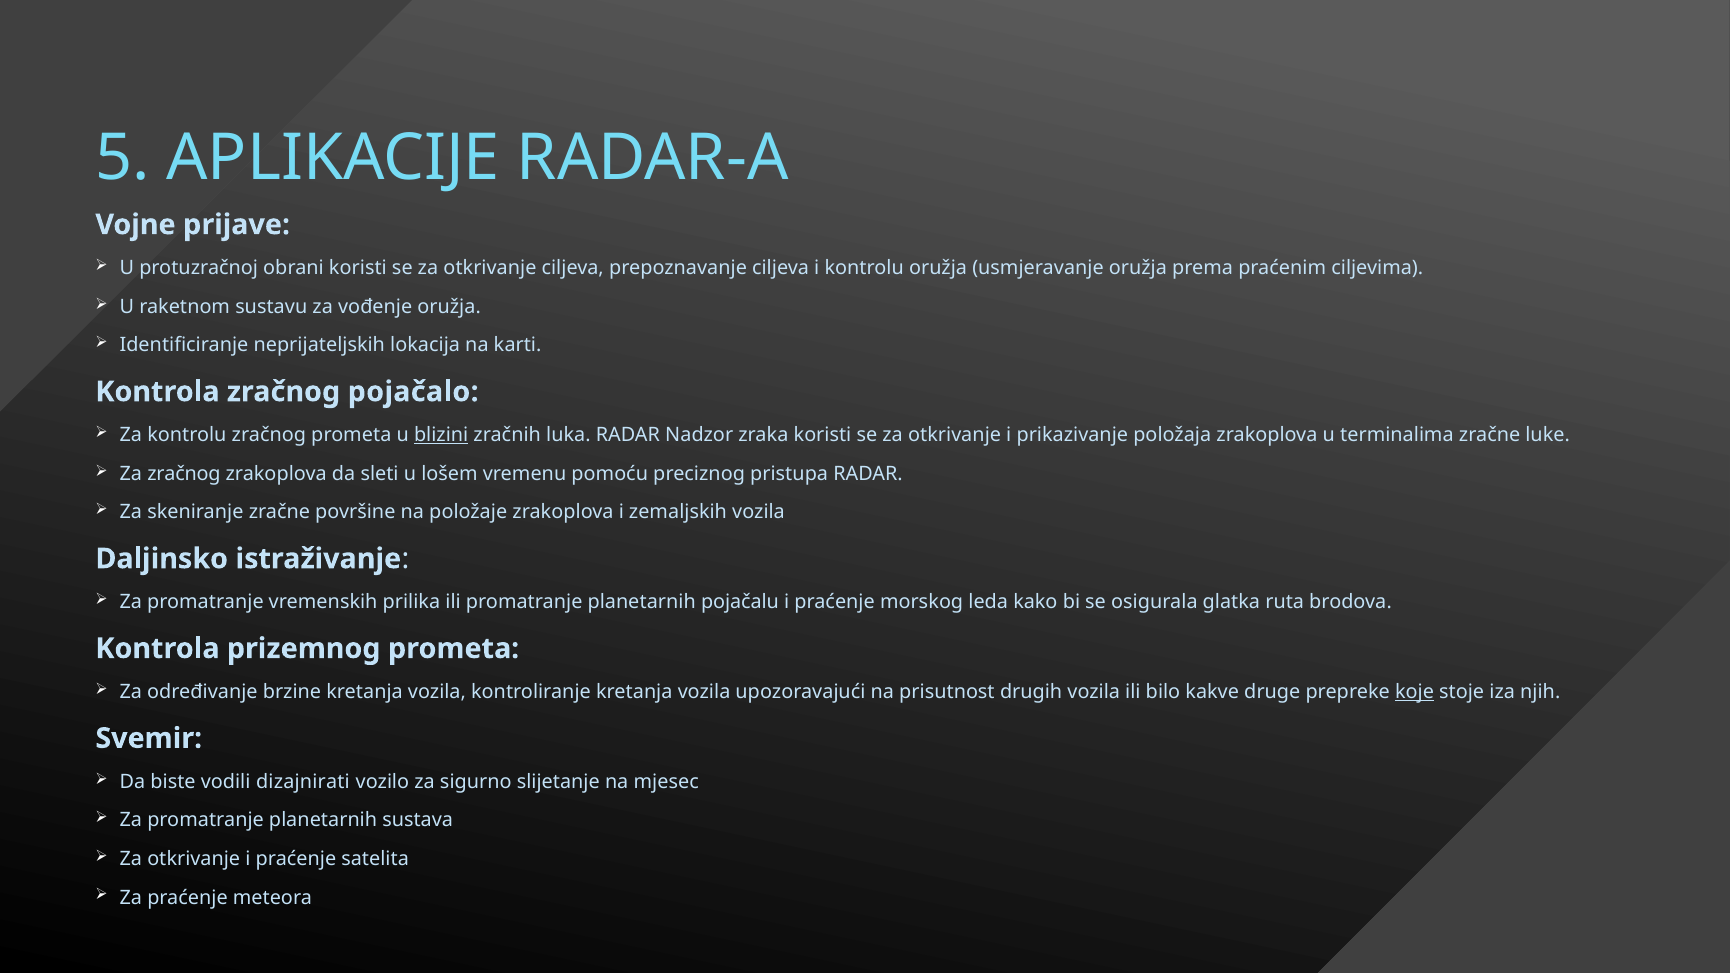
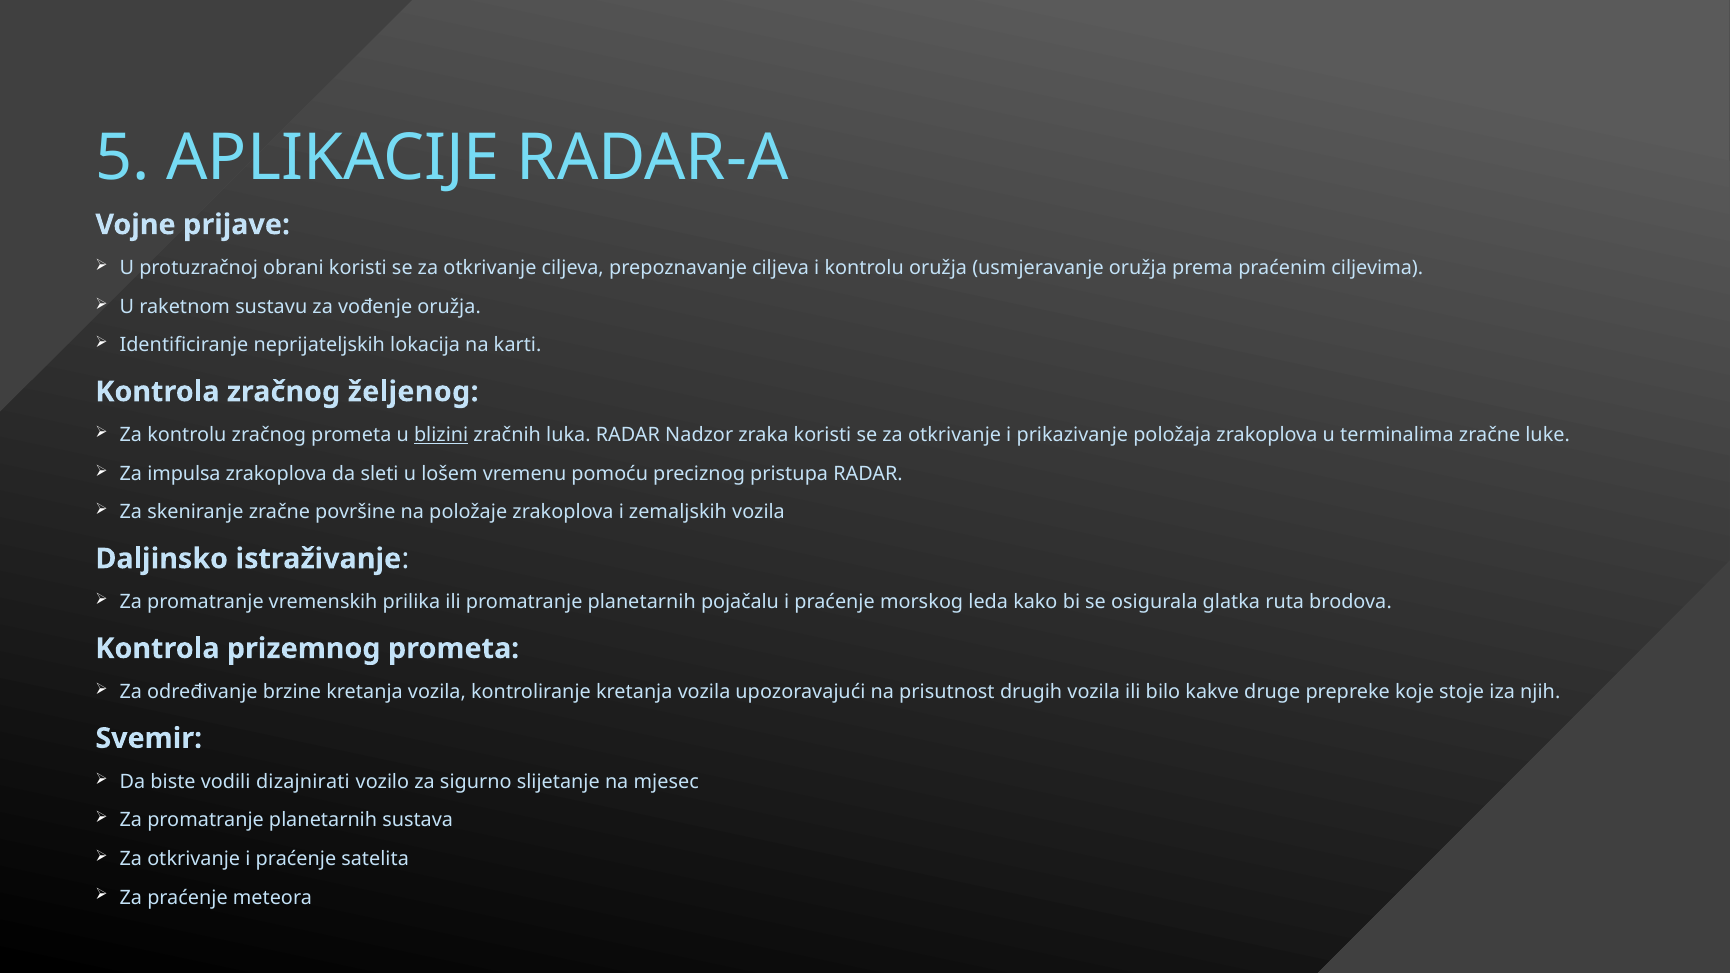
pojačalo: pojačalo -> željenog (413, 392)
Za zračnog: zračnog -> impulsa (184, 474)
koje underline: present -> none (1415, 692)
